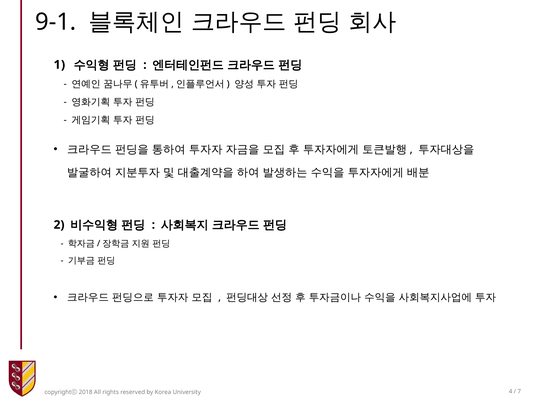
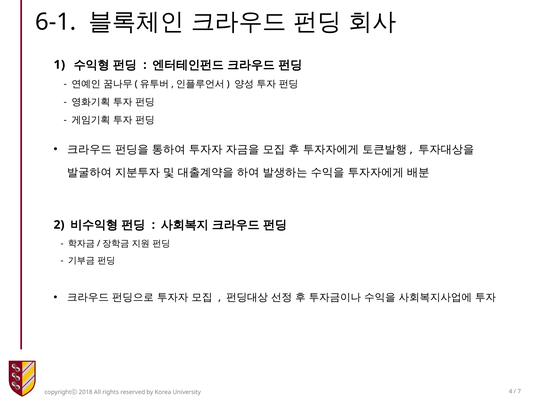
9-1: 9-1 -> 6-1 (56, 22)
